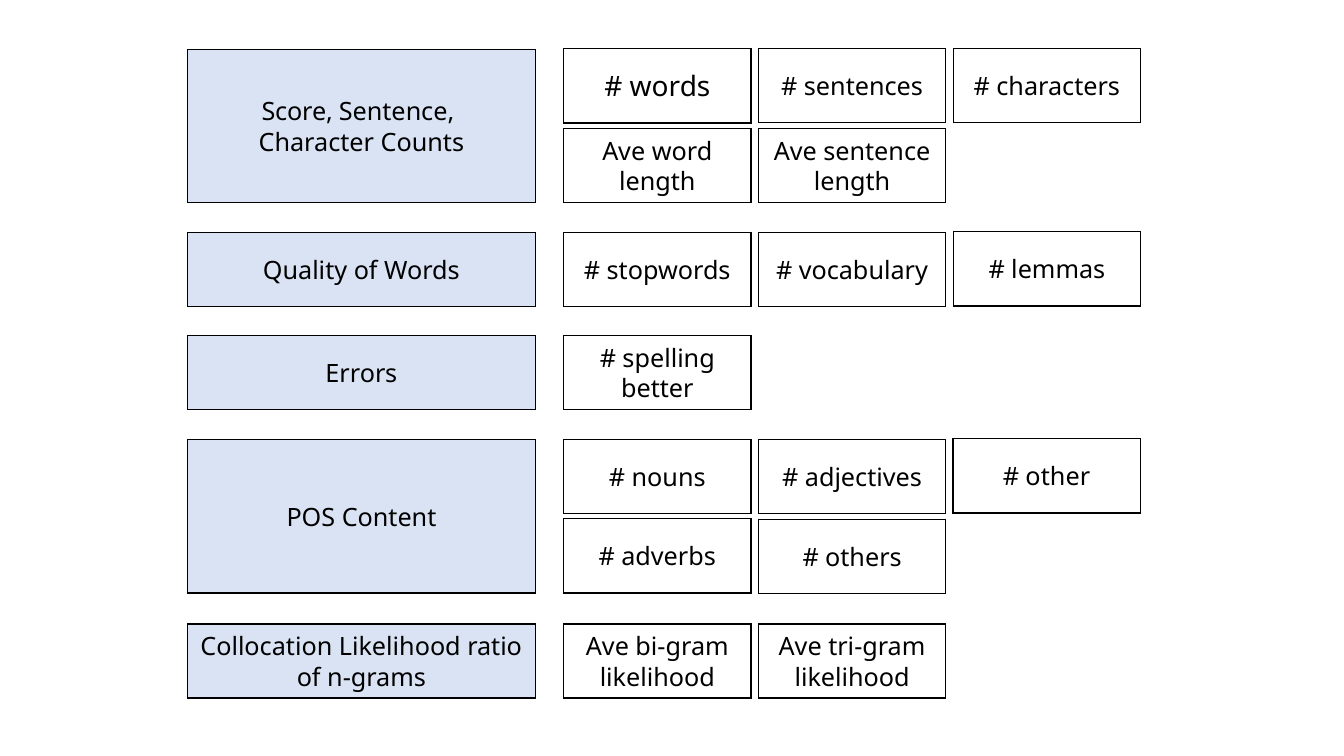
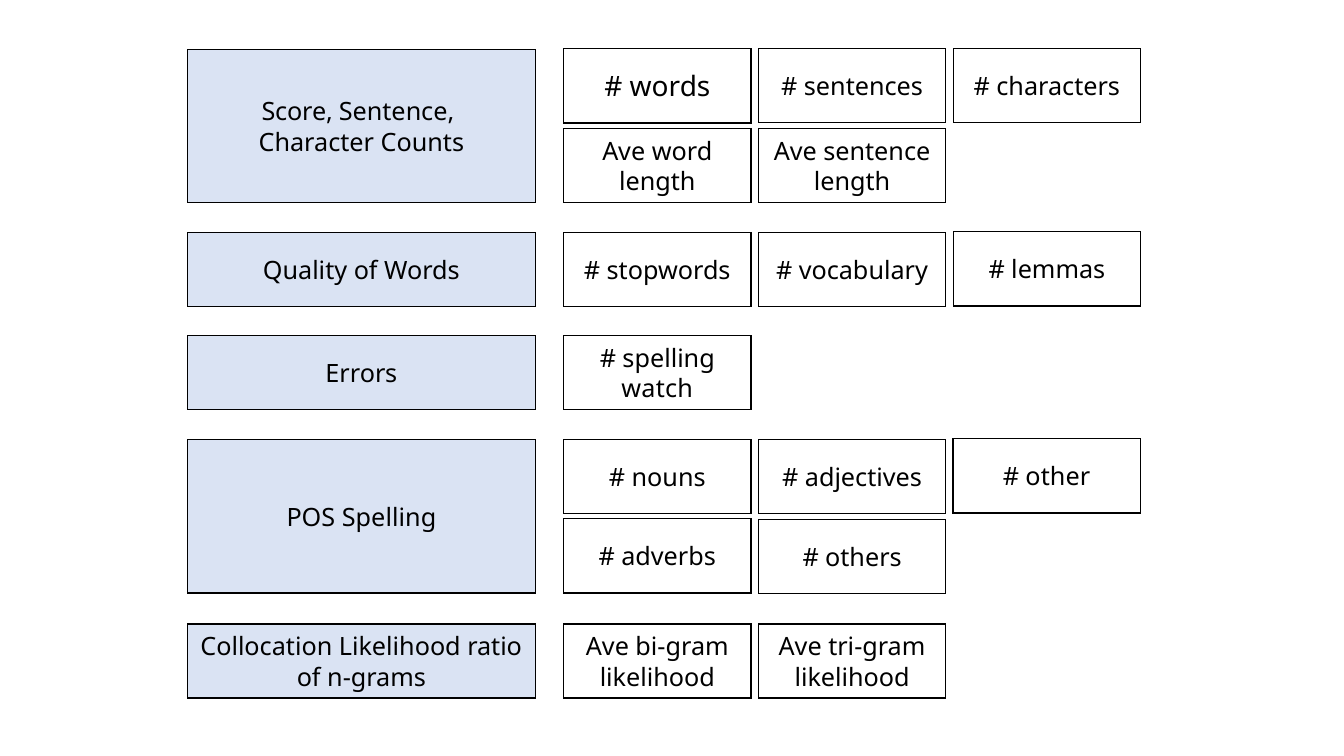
better: better -> watch (657, 389)
POS Content: Content -> Spelling (389, 518)
